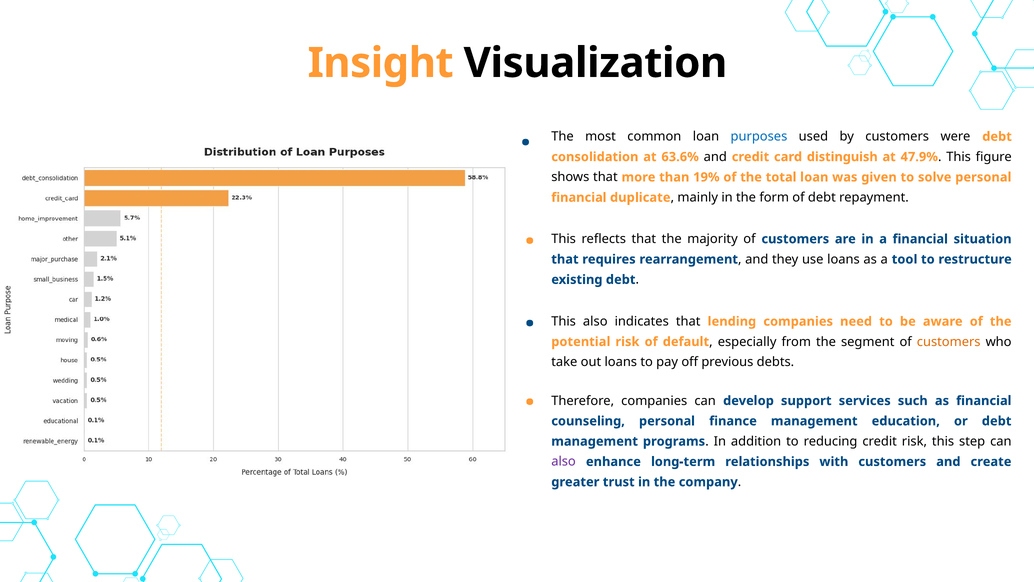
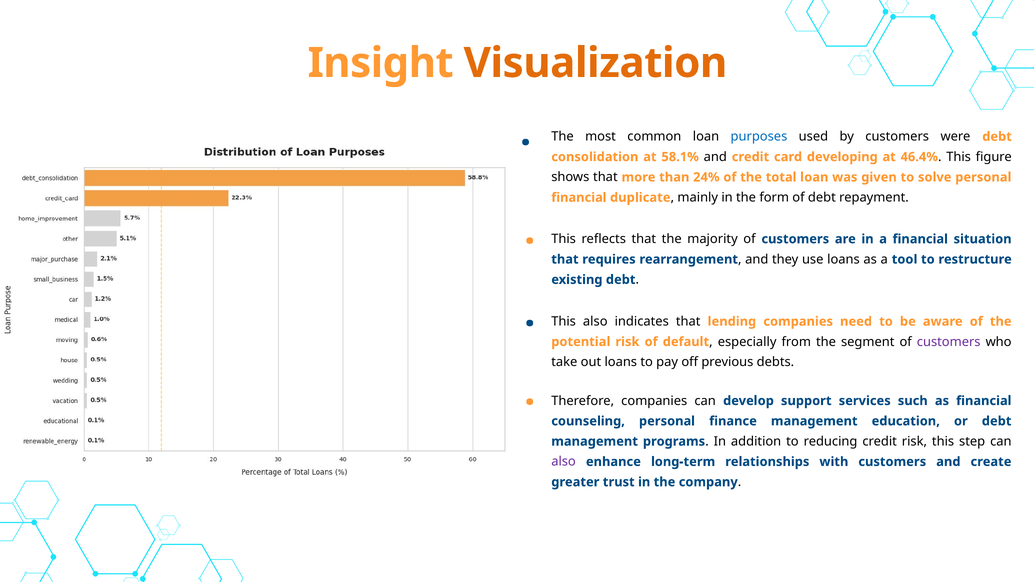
Visualization colour: black -> orange (595, 63)
63.6%: 63.6% -> 58.1% (680, 157)
distinguish: distinguish -> developing (842, 157)
47.9%: 47.9% -> 46.4% (919, 157)
19%: 19% -> 24% (706, 177)
customers colour: orange -> purple (949, 342)
